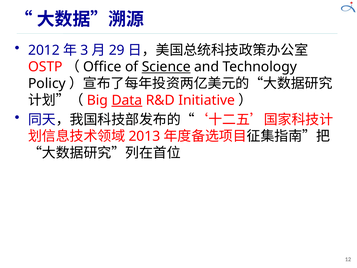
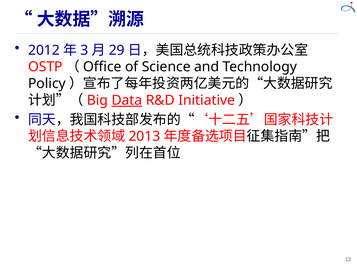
Science underline: present -> none (166, 67)
